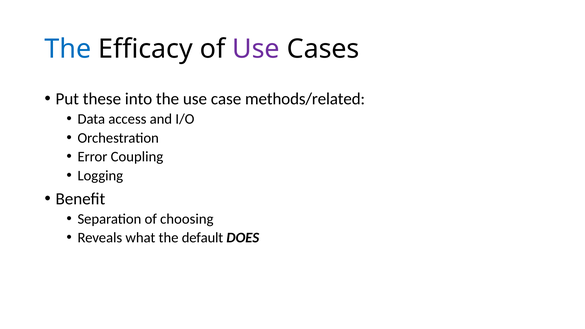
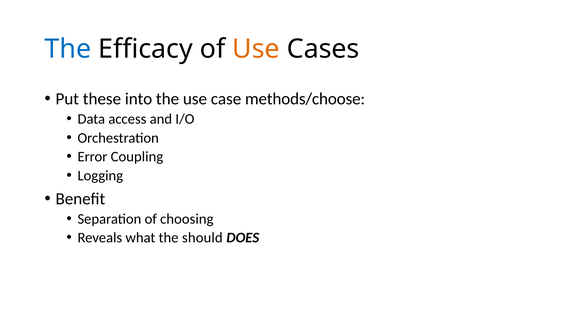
Use colour: purple -> orange (256, 49)
methods/related: methods/related -> methods/choose (305, 99)
default: default -> should (202, 238)
